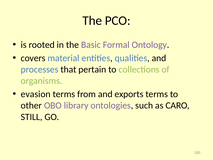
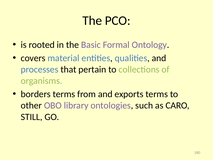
evasion: evasion -> borders (36, 94)
